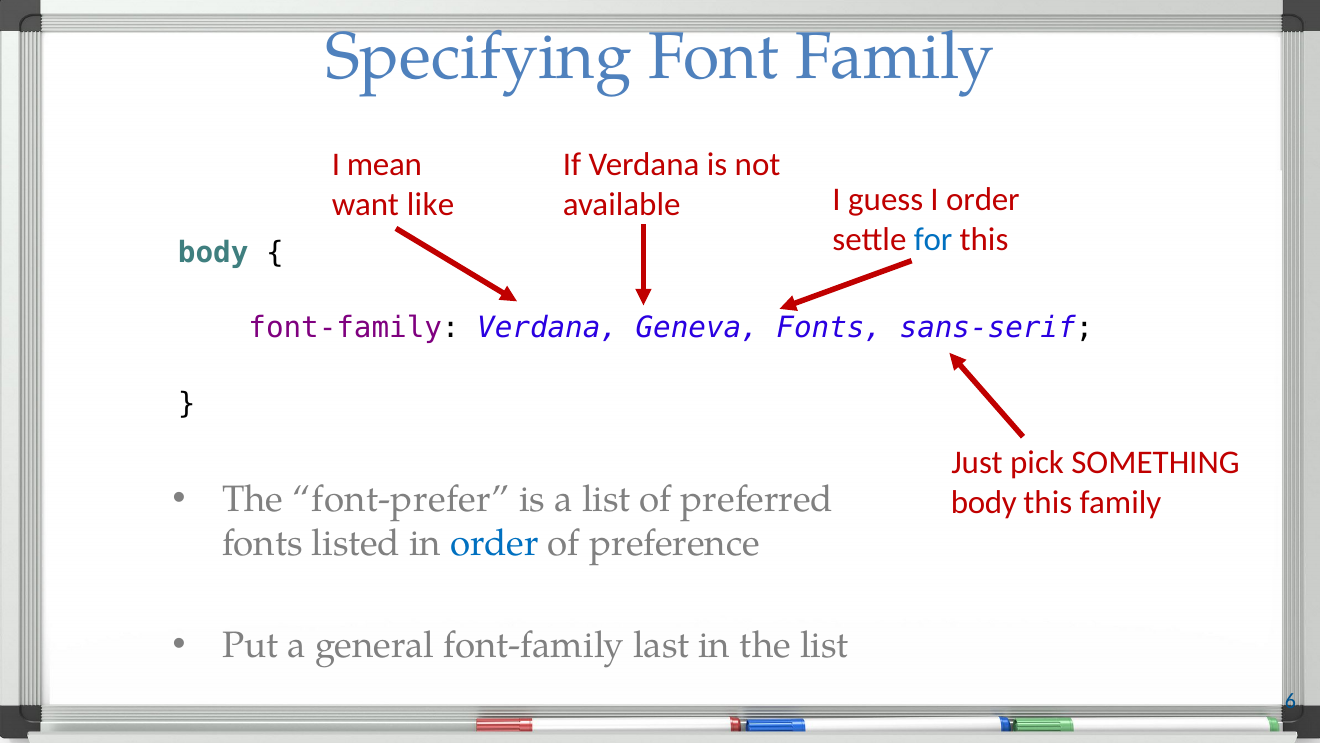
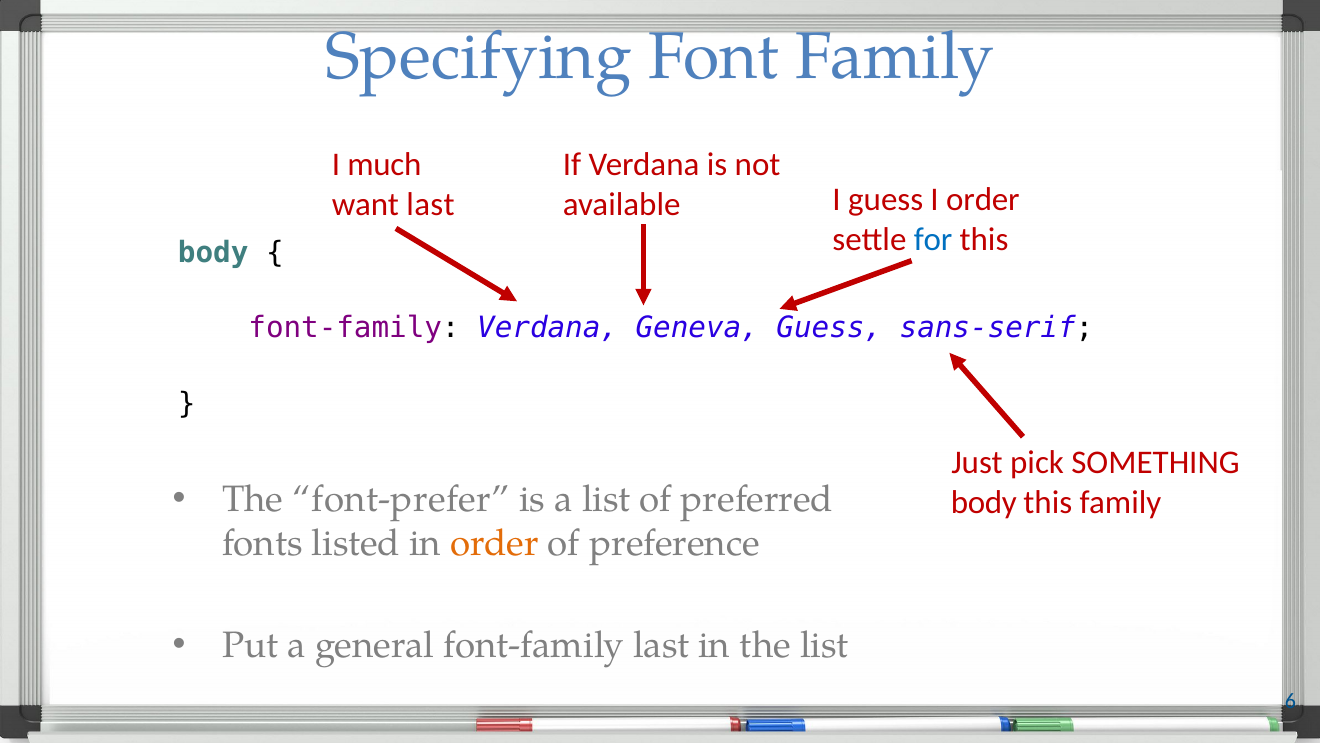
mean: mean -> much (384, 165)
want like: like -> last (431, 204)
Geneva Fonts: Fonts -> Guess (829, 328)
order colour: blue -> orange (495, 543)
